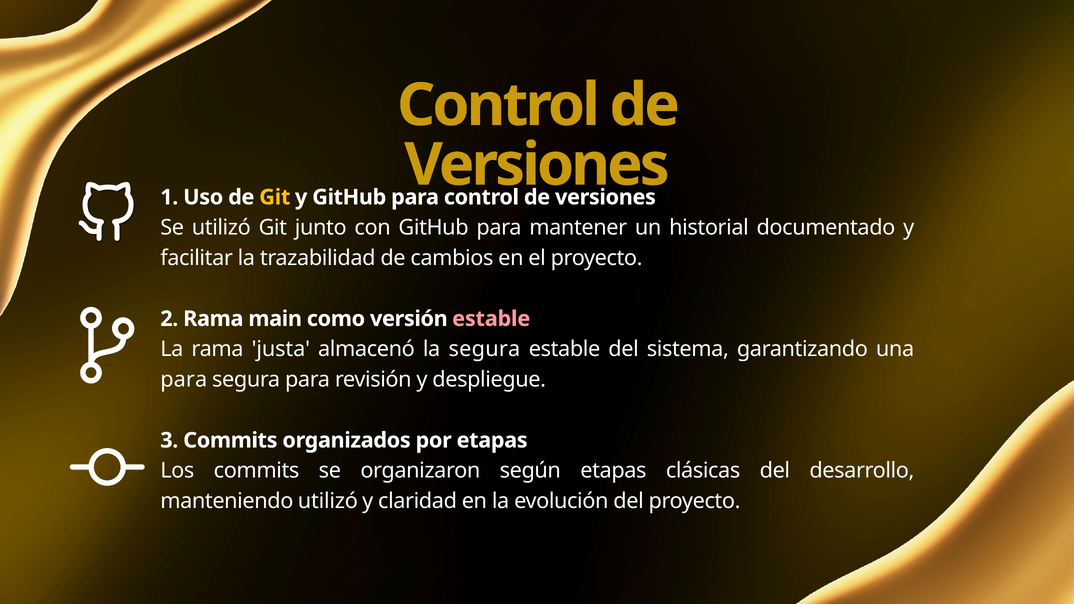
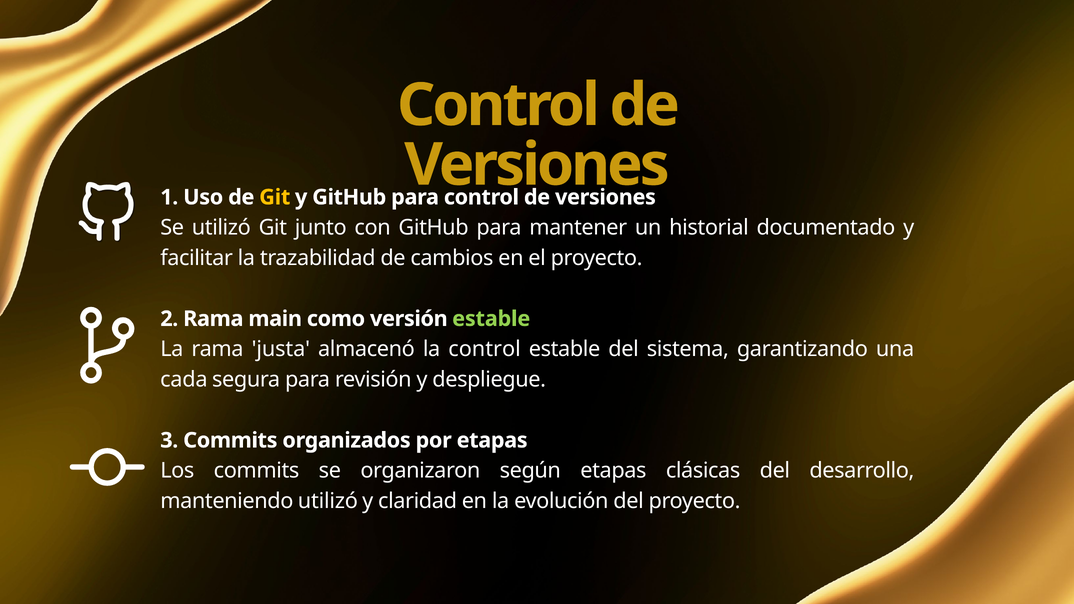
estable colour: pink -> light green (491, 319)
la segura: segura -> control (485, 349)
para: para -> cada (184, 380)
